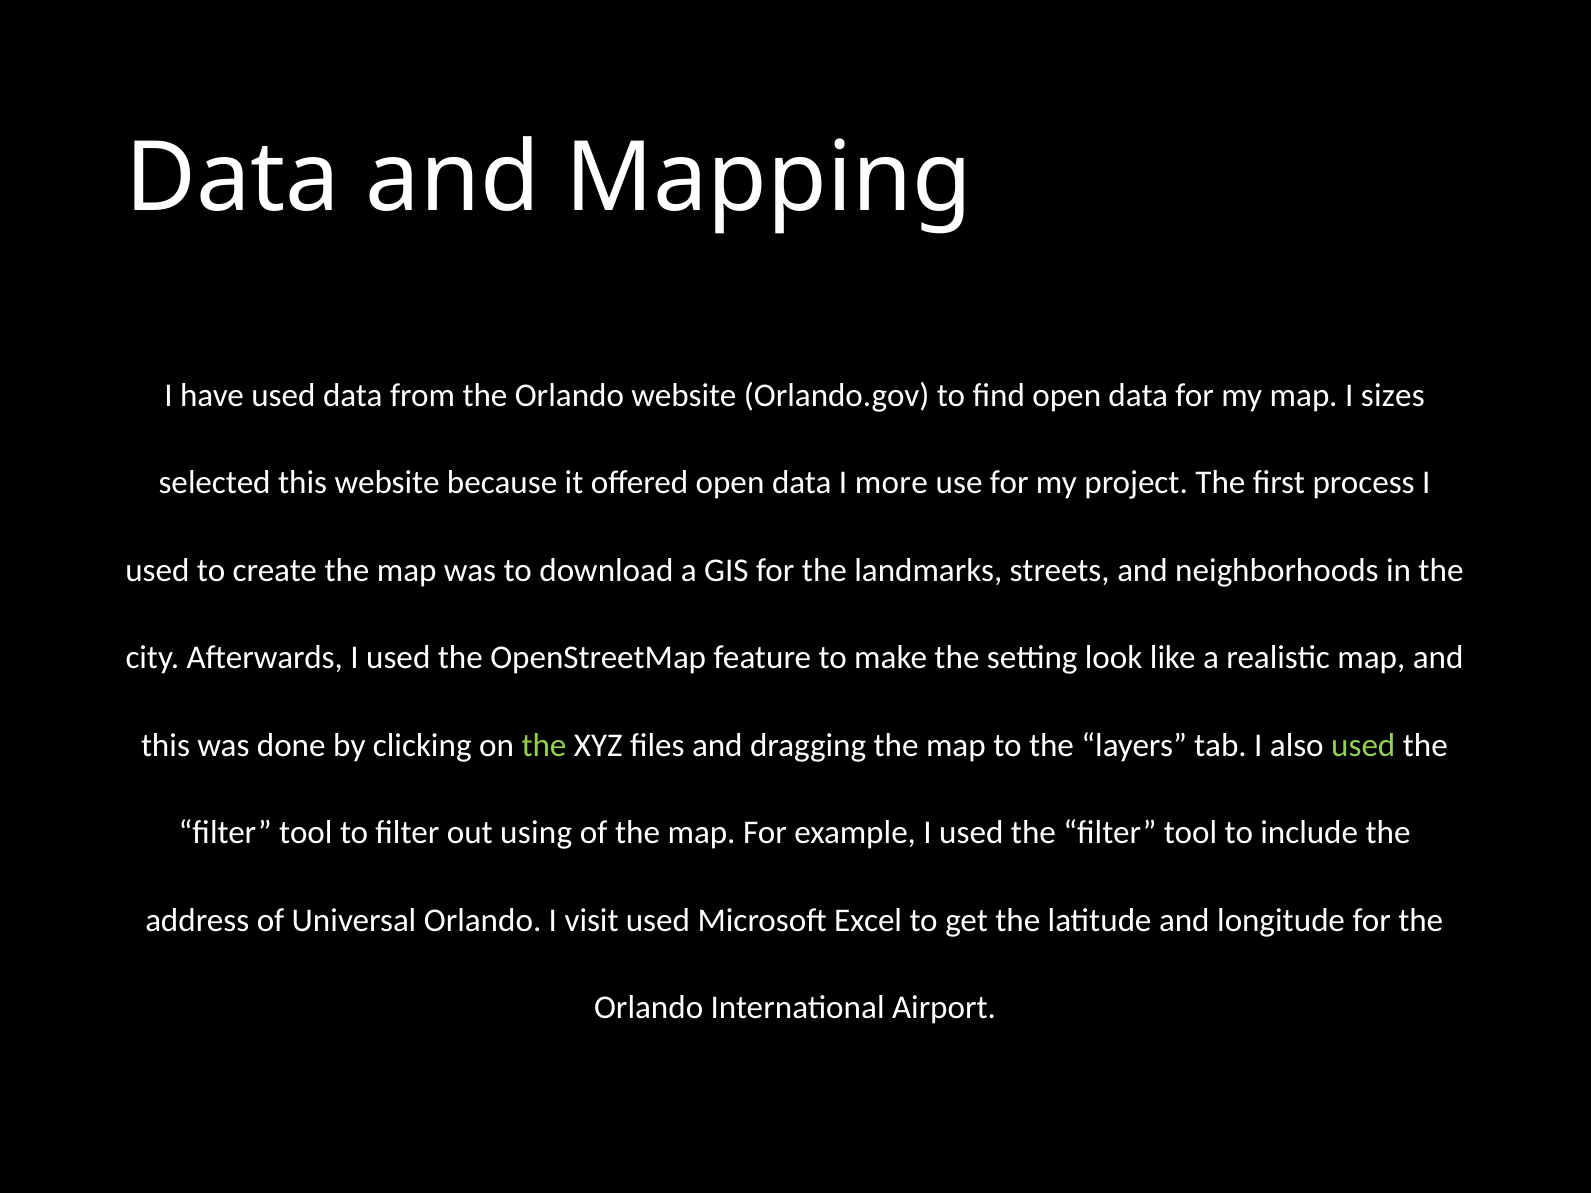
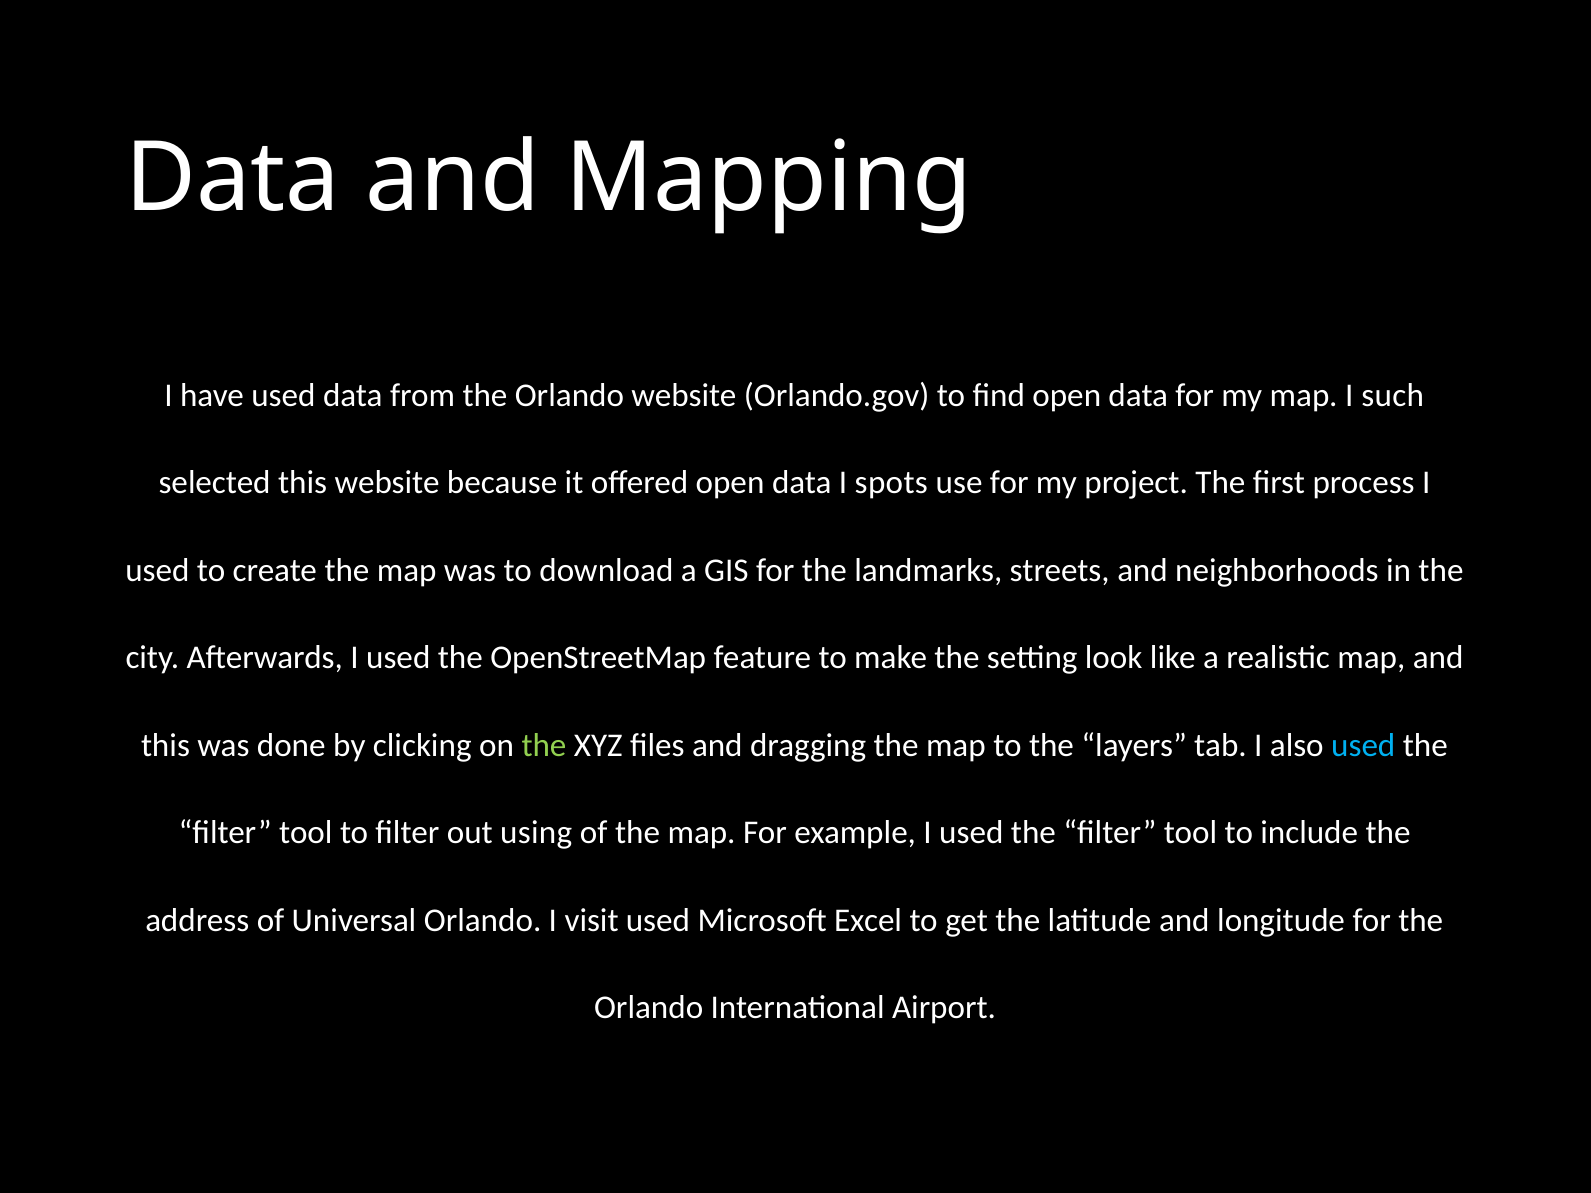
sizes: sizes -> such (1393, 396)
more: more -> spots (891, 483)
used colour: light green -> light blue (1363, 746)
